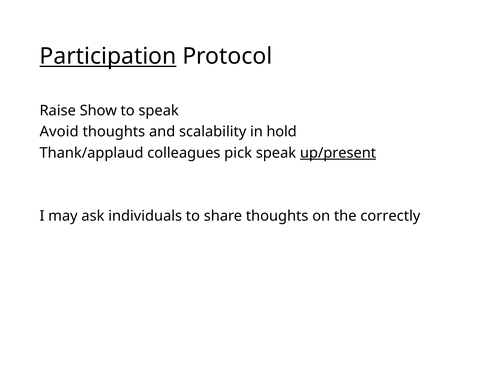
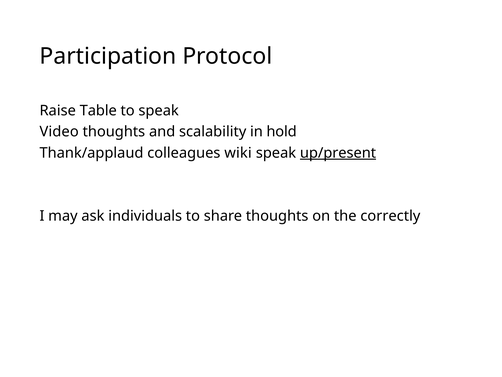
Participation underline: present -> none (108, 56)
Show: Show -> Table (98, 111)
Avoid: Avoid -> Video (59, 132)
pick: pick -> wiki (238, 153)
